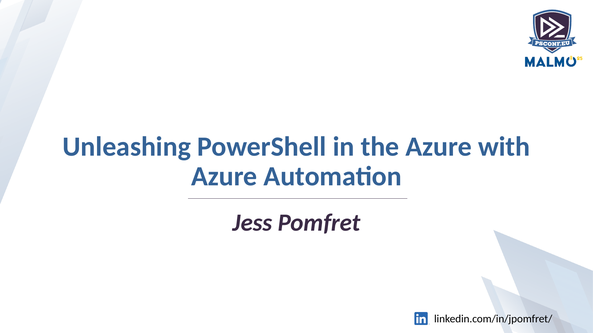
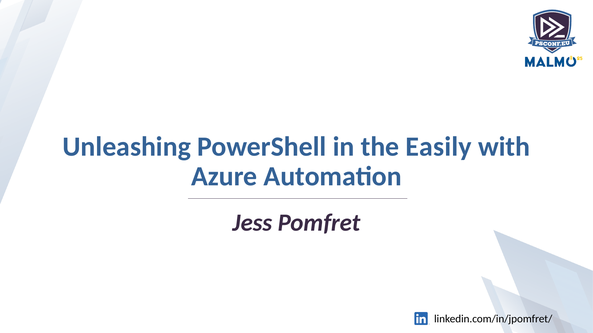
the Azure: Azure -> Easily (439, 147)
